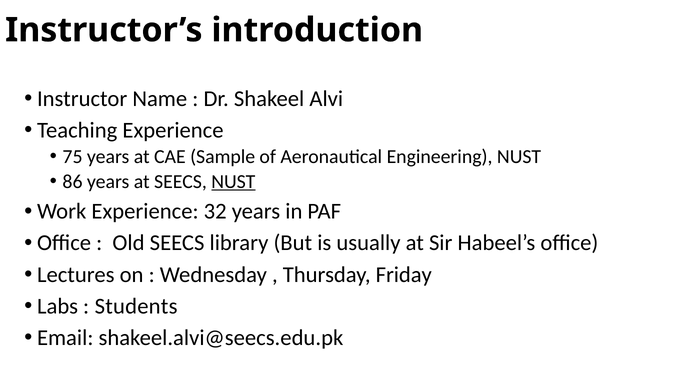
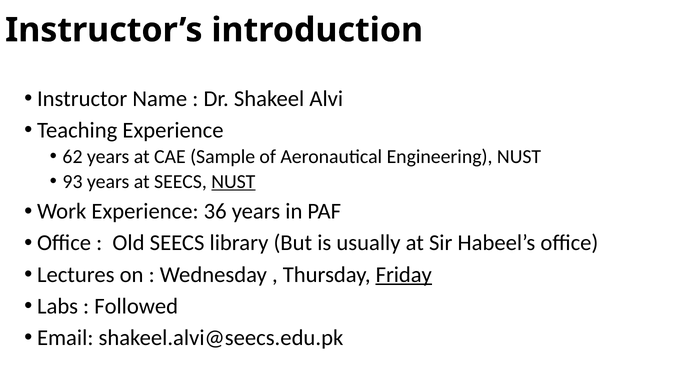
75: 75 -> 62 (73, 157)
86: 86 -> 93 (73, 181)
32: 32 -> 36 (215, 211)
Friday underline: none -> present (404, 275)
Students: Students -> Followed (136, 306)
